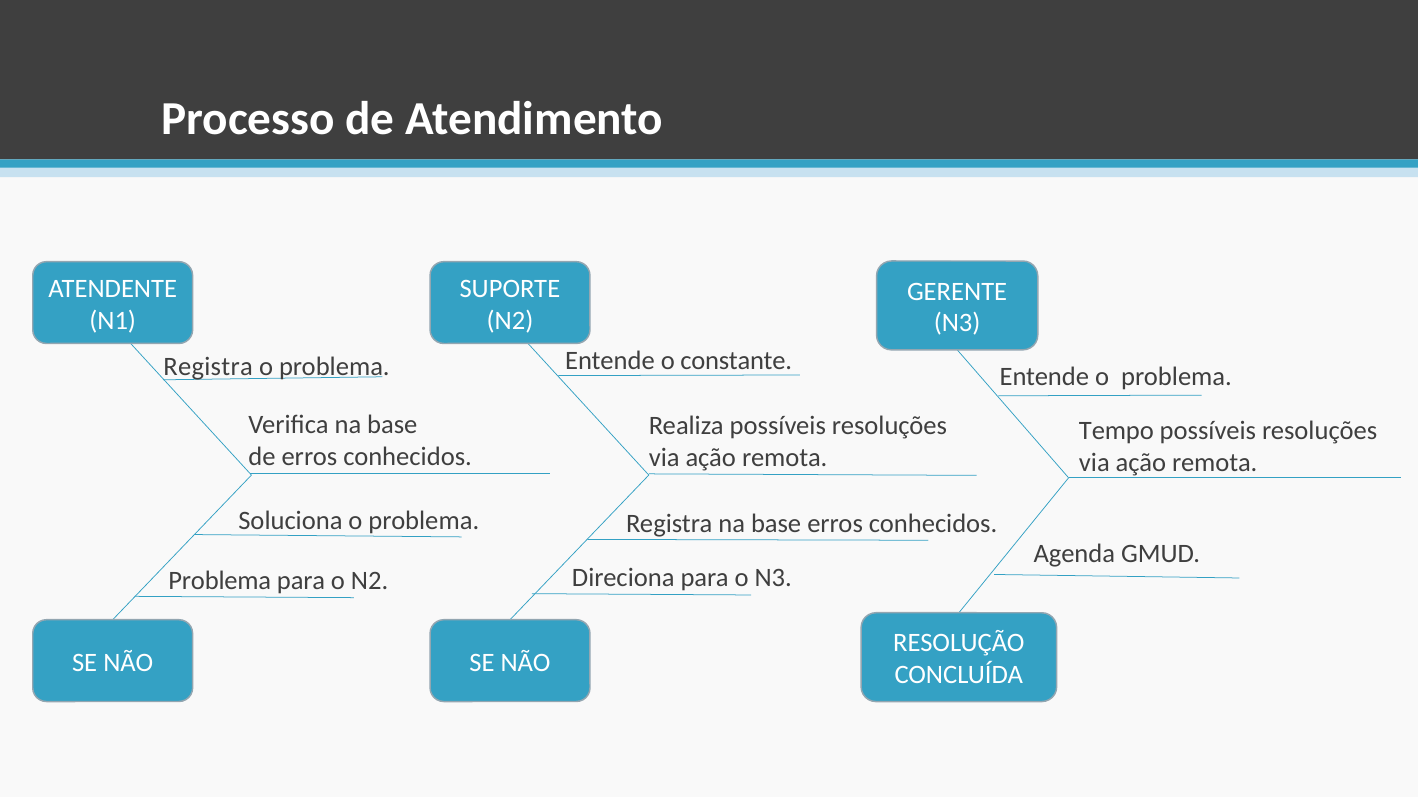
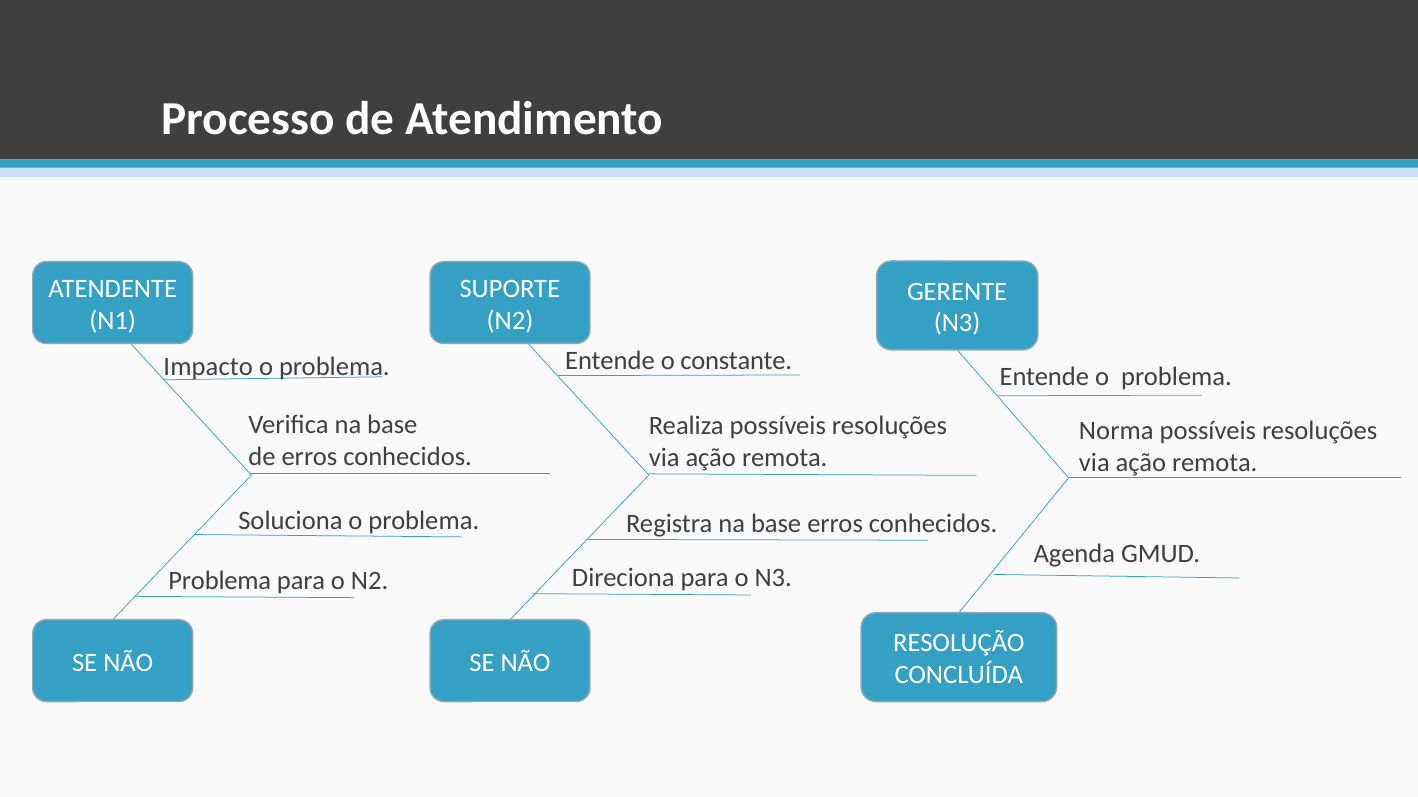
Registra: Registra -> Impacto (208, 367)
Tempo: Tempo -> Norma (1116, 431)
